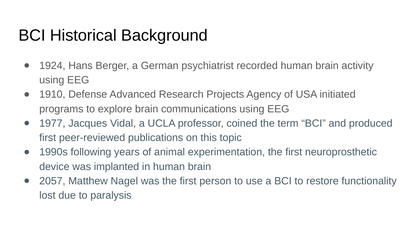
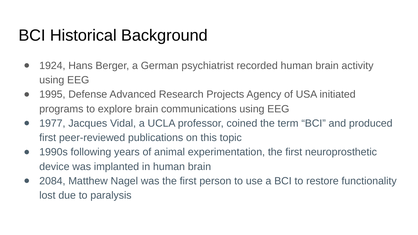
1910: 1910 -> 1995 (52, 95)
2057: 2057 -> 2084 (52, 181)
